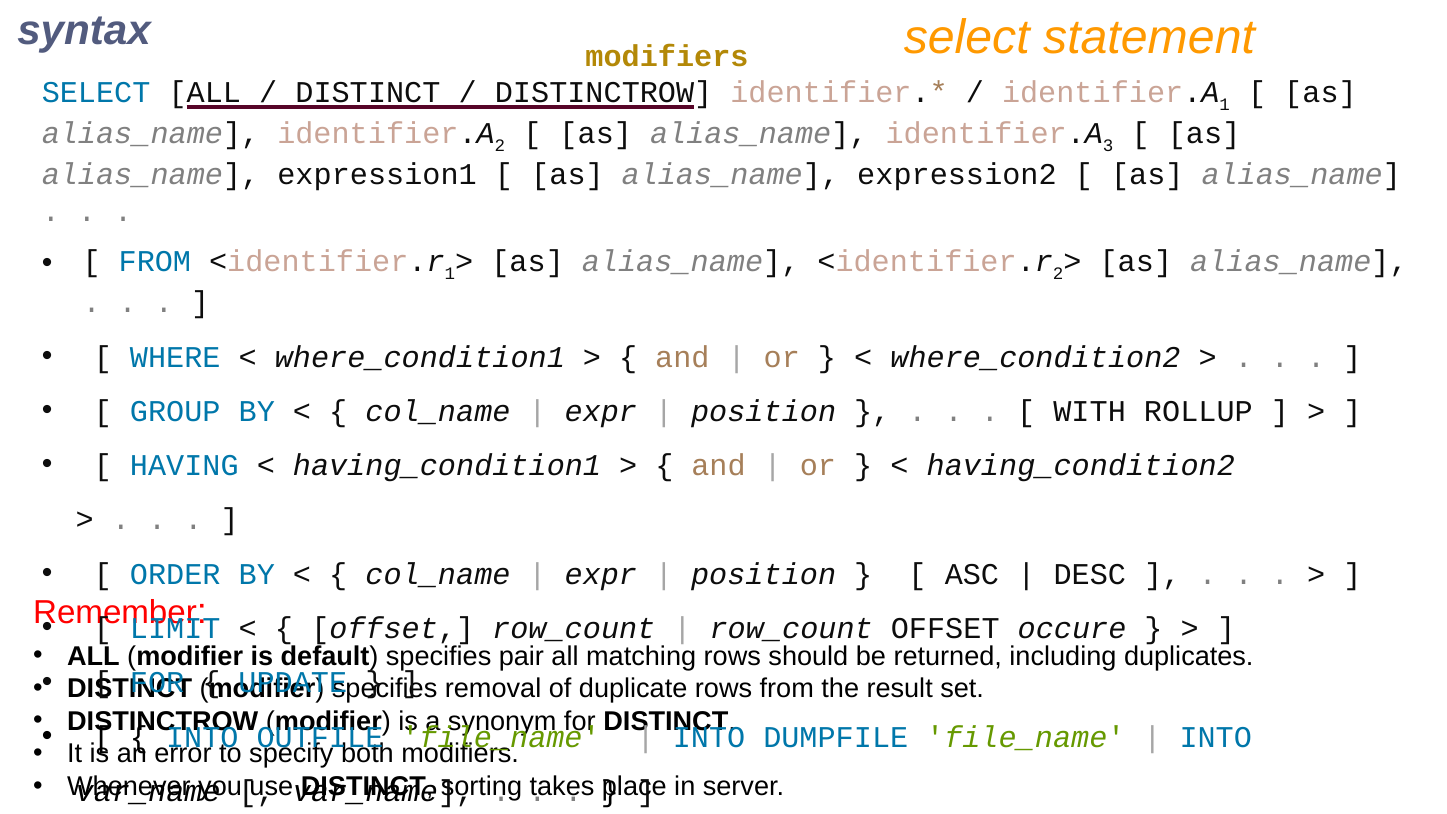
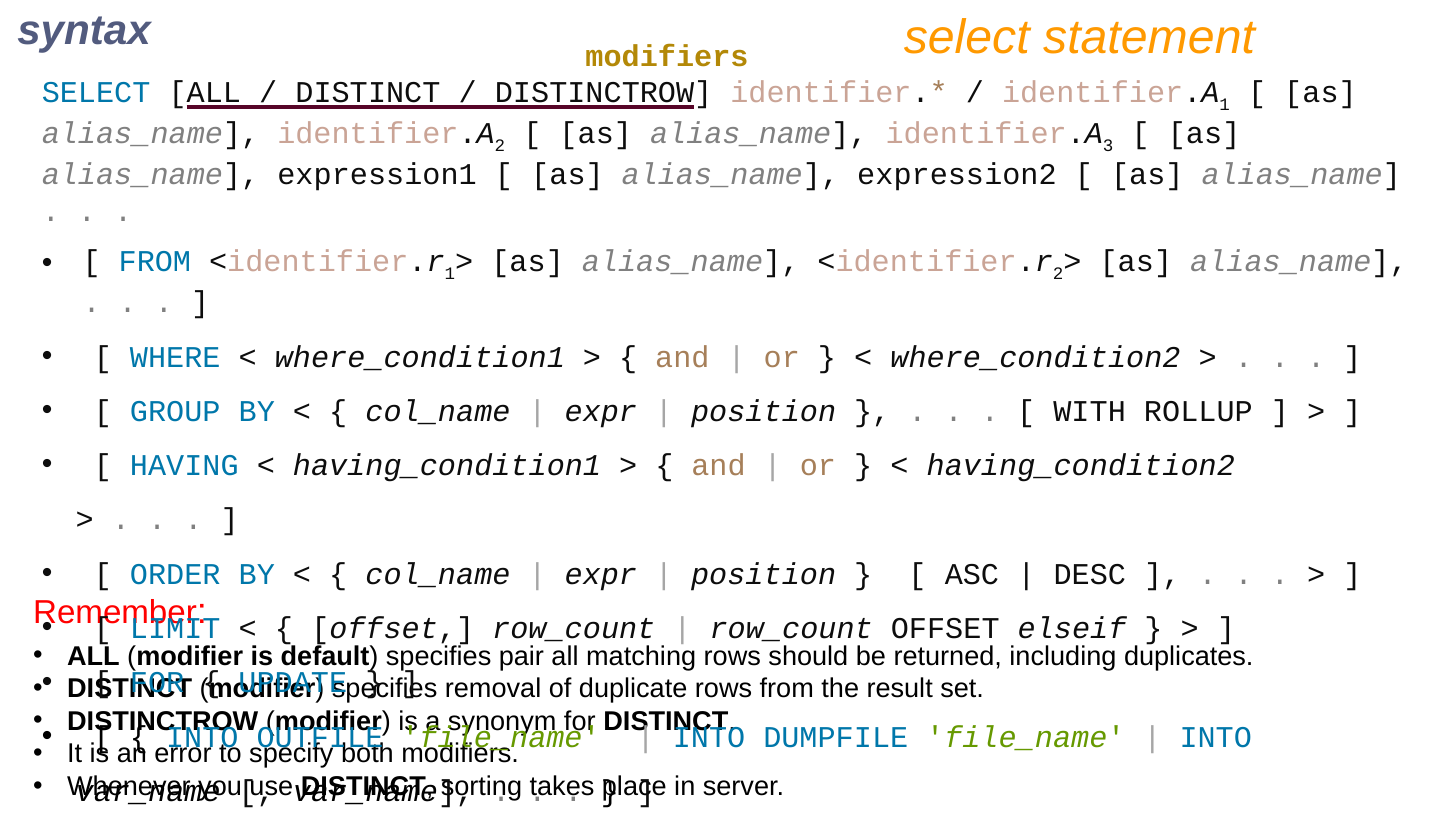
occure: occure -> elseif (1072, 628)
